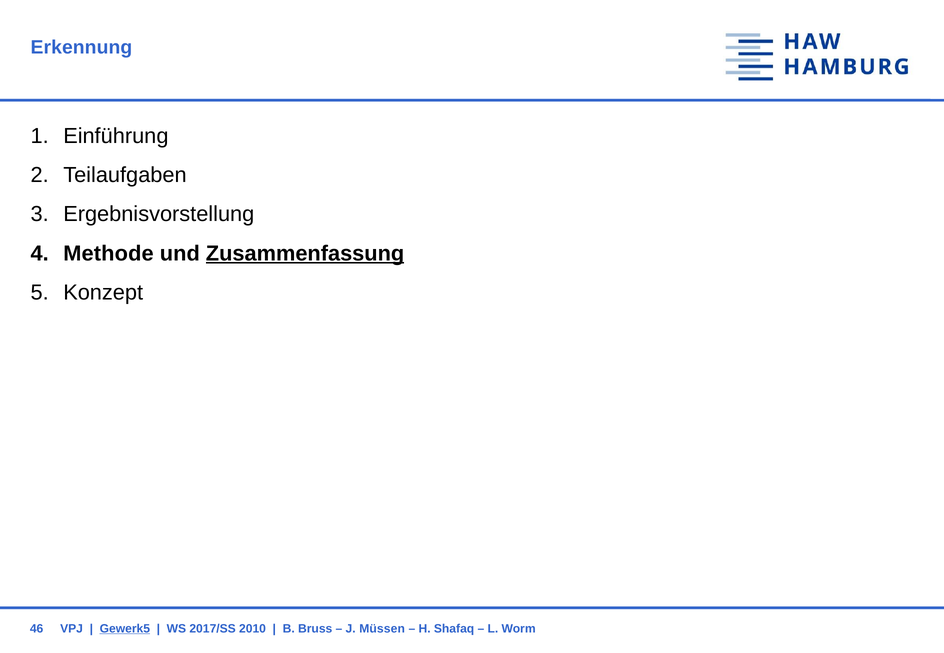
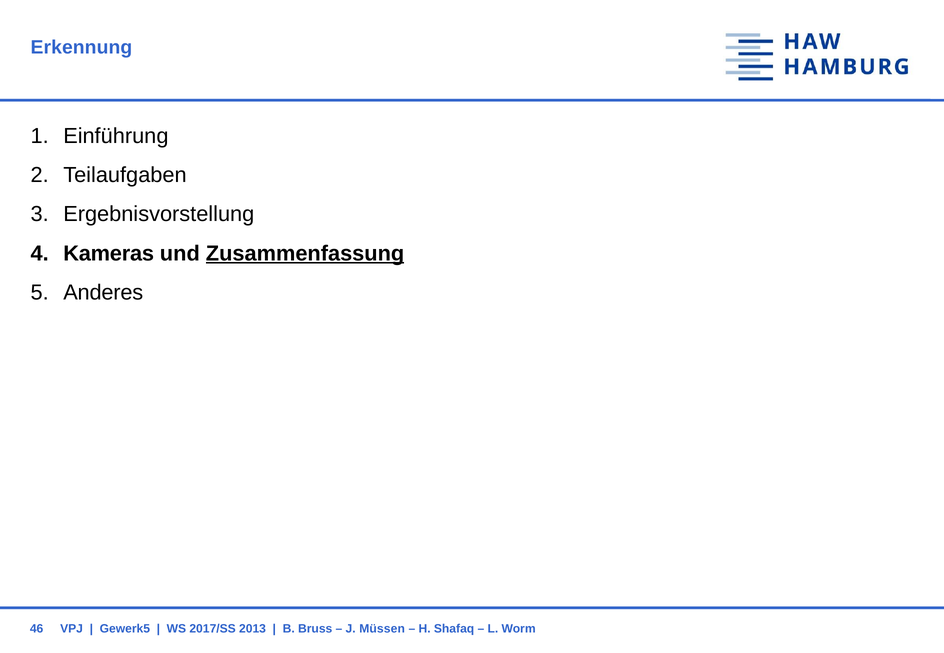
Methode: Methode -> Kameras (109, 254)
Konzept: Konzept -> Anderes (103, 293)
Gewerk5 underline: present -> none (125, 629)
2010: 2010 -> 2013 (253, 629)
